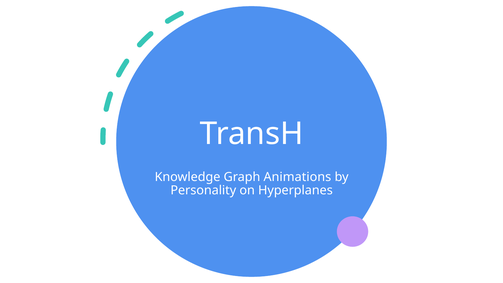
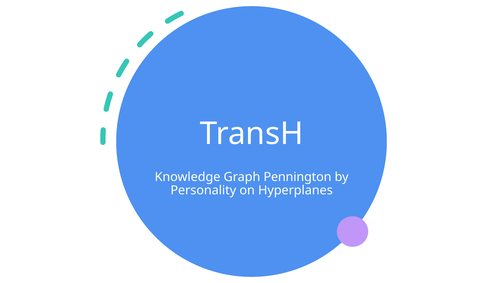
Animations: Animations -> Pennington (297, 177)
